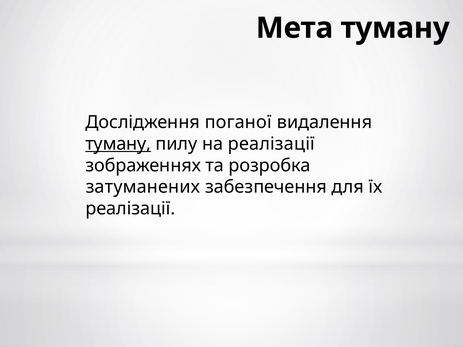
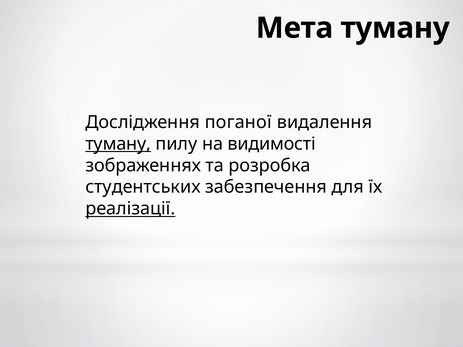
на реалізації: реалізації -> видимості (272, 144)
затуманених: затуманених -> студентських (143, 187)
реалізації underline: none -> present (130, 209)
